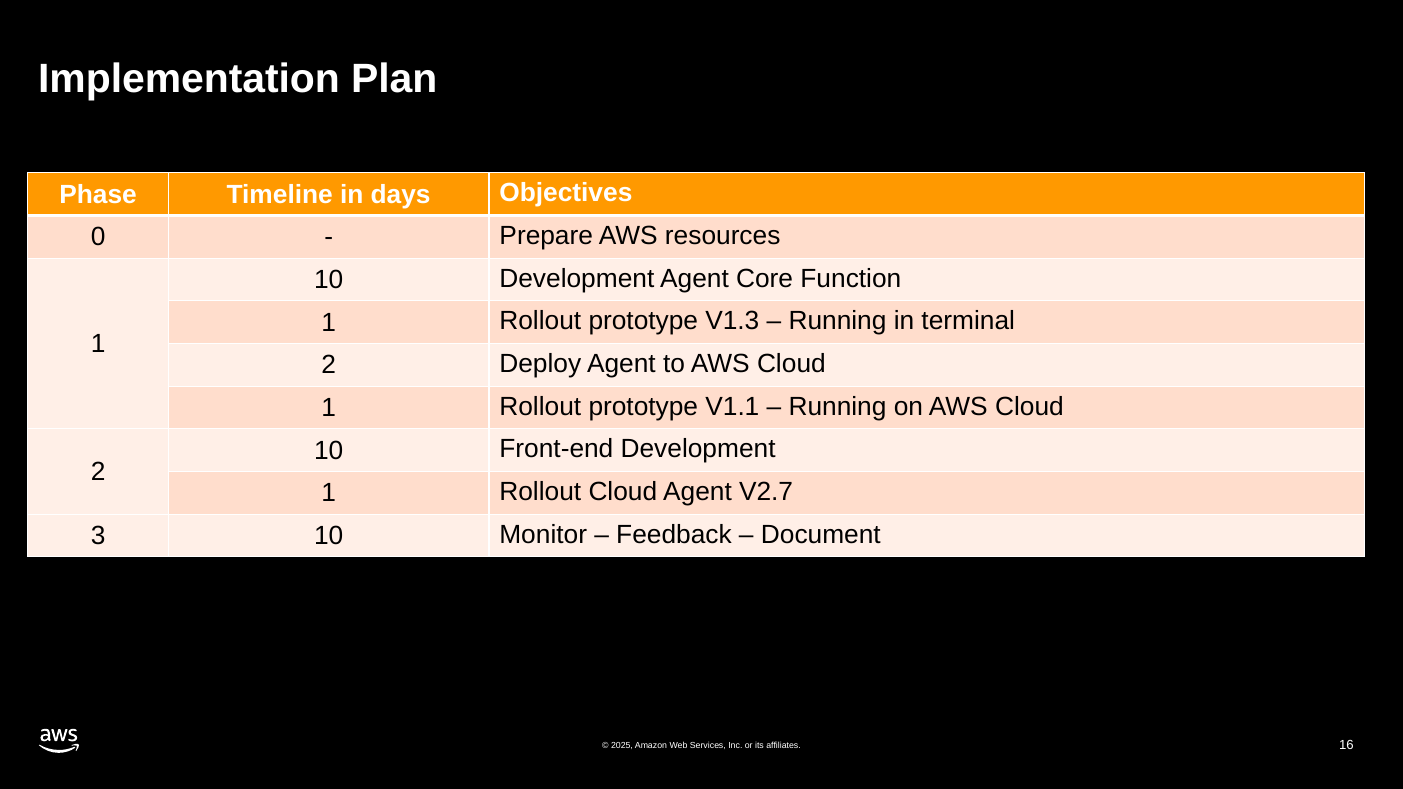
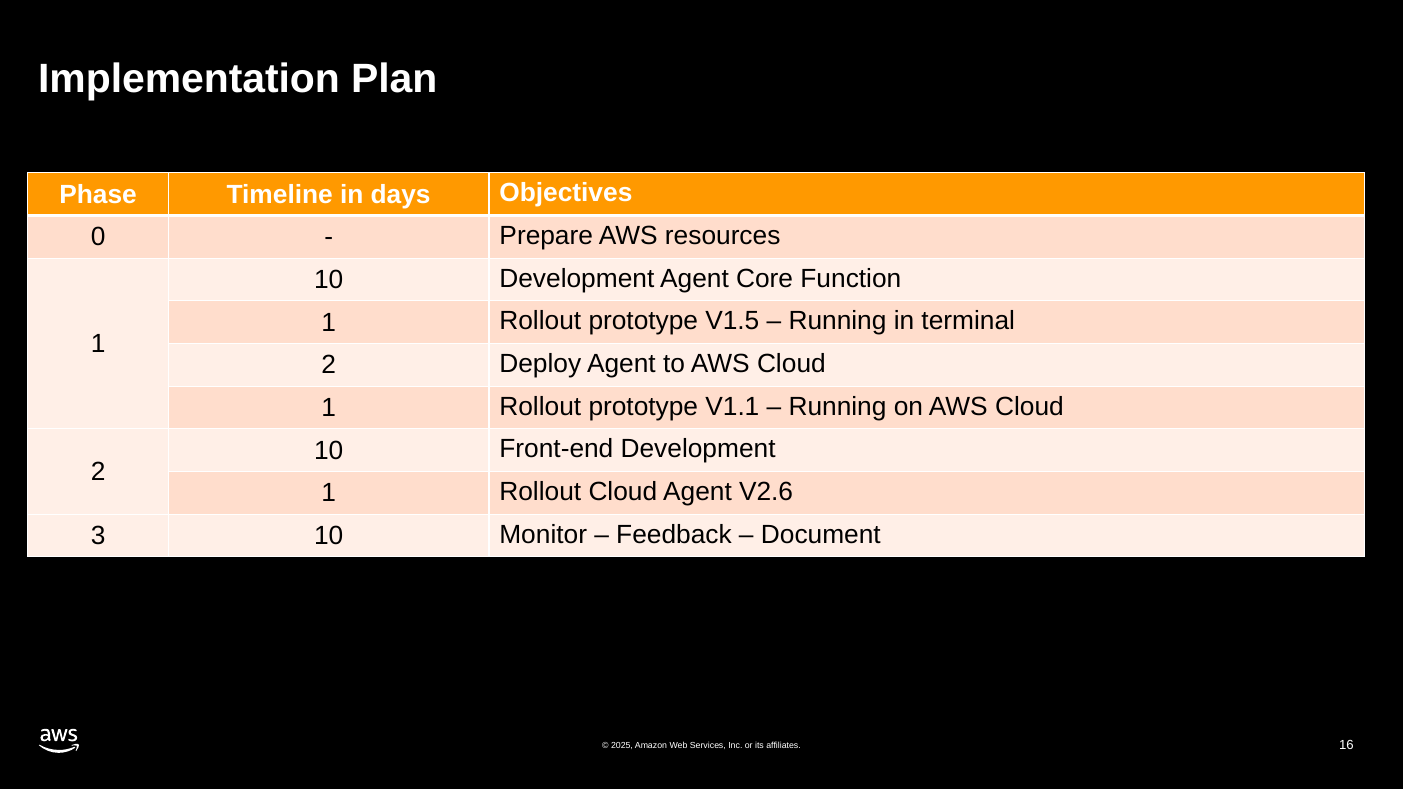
V1.3: V1.3 -> V1.5 (732, 321)
V2.7: V2.7 -> V2.6 (766, 492)
